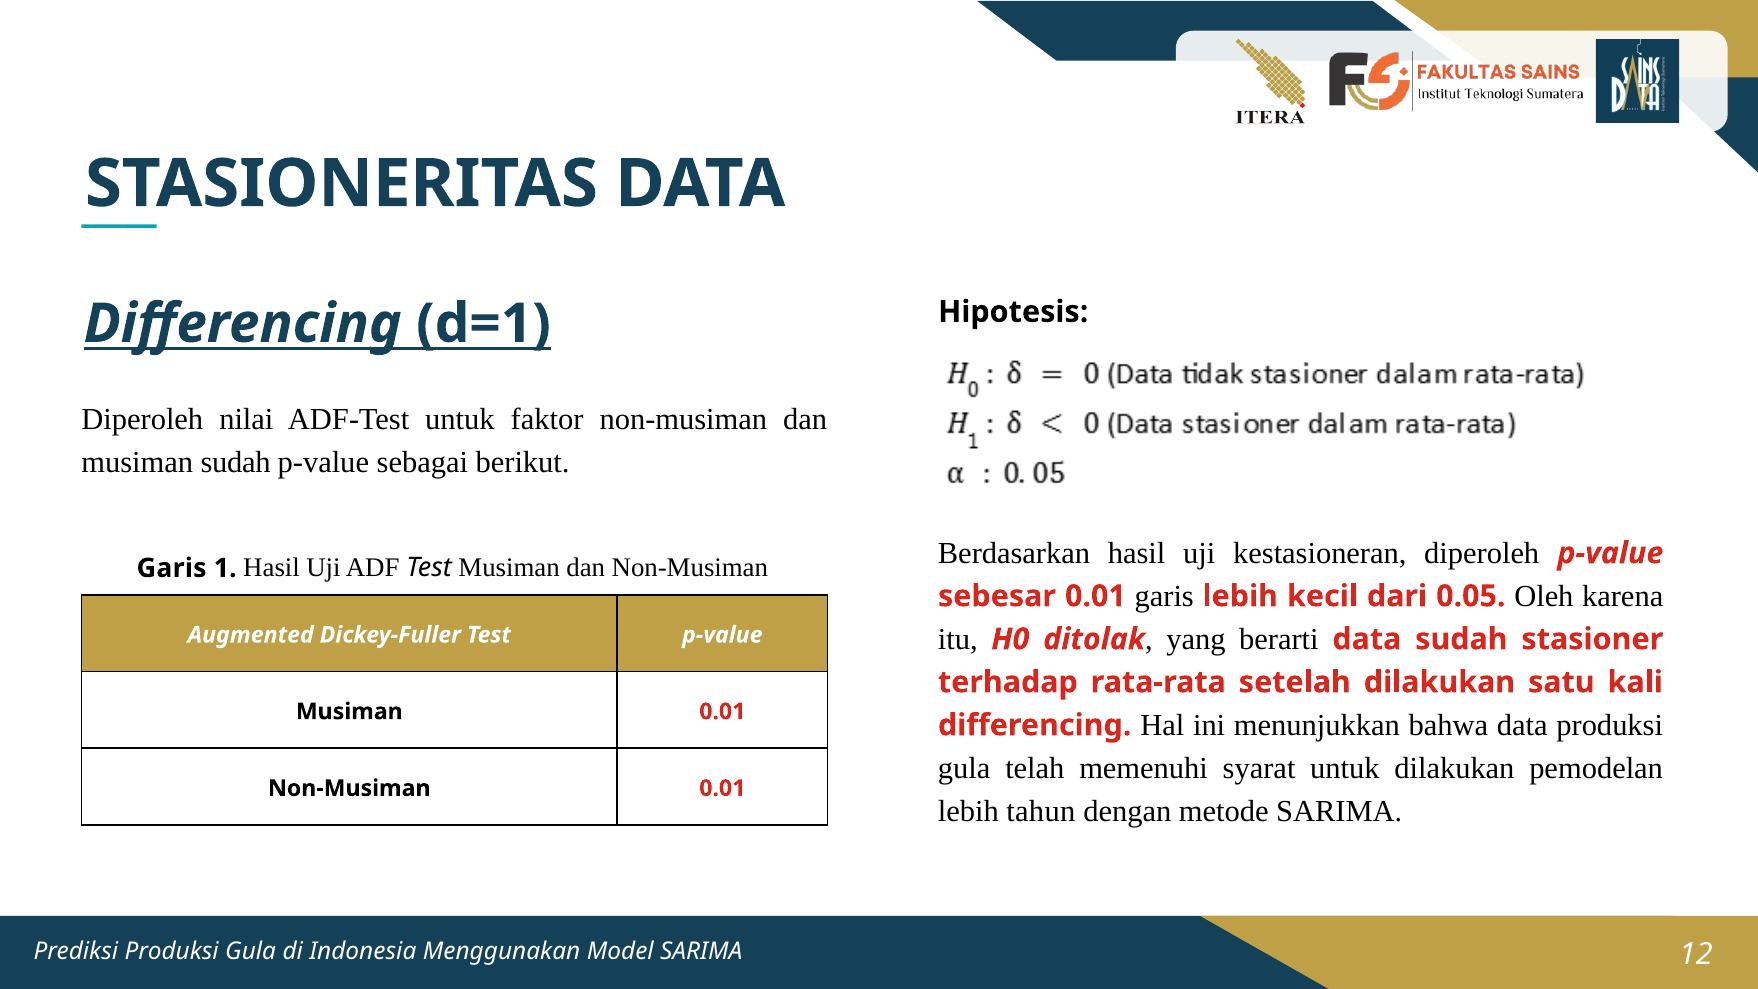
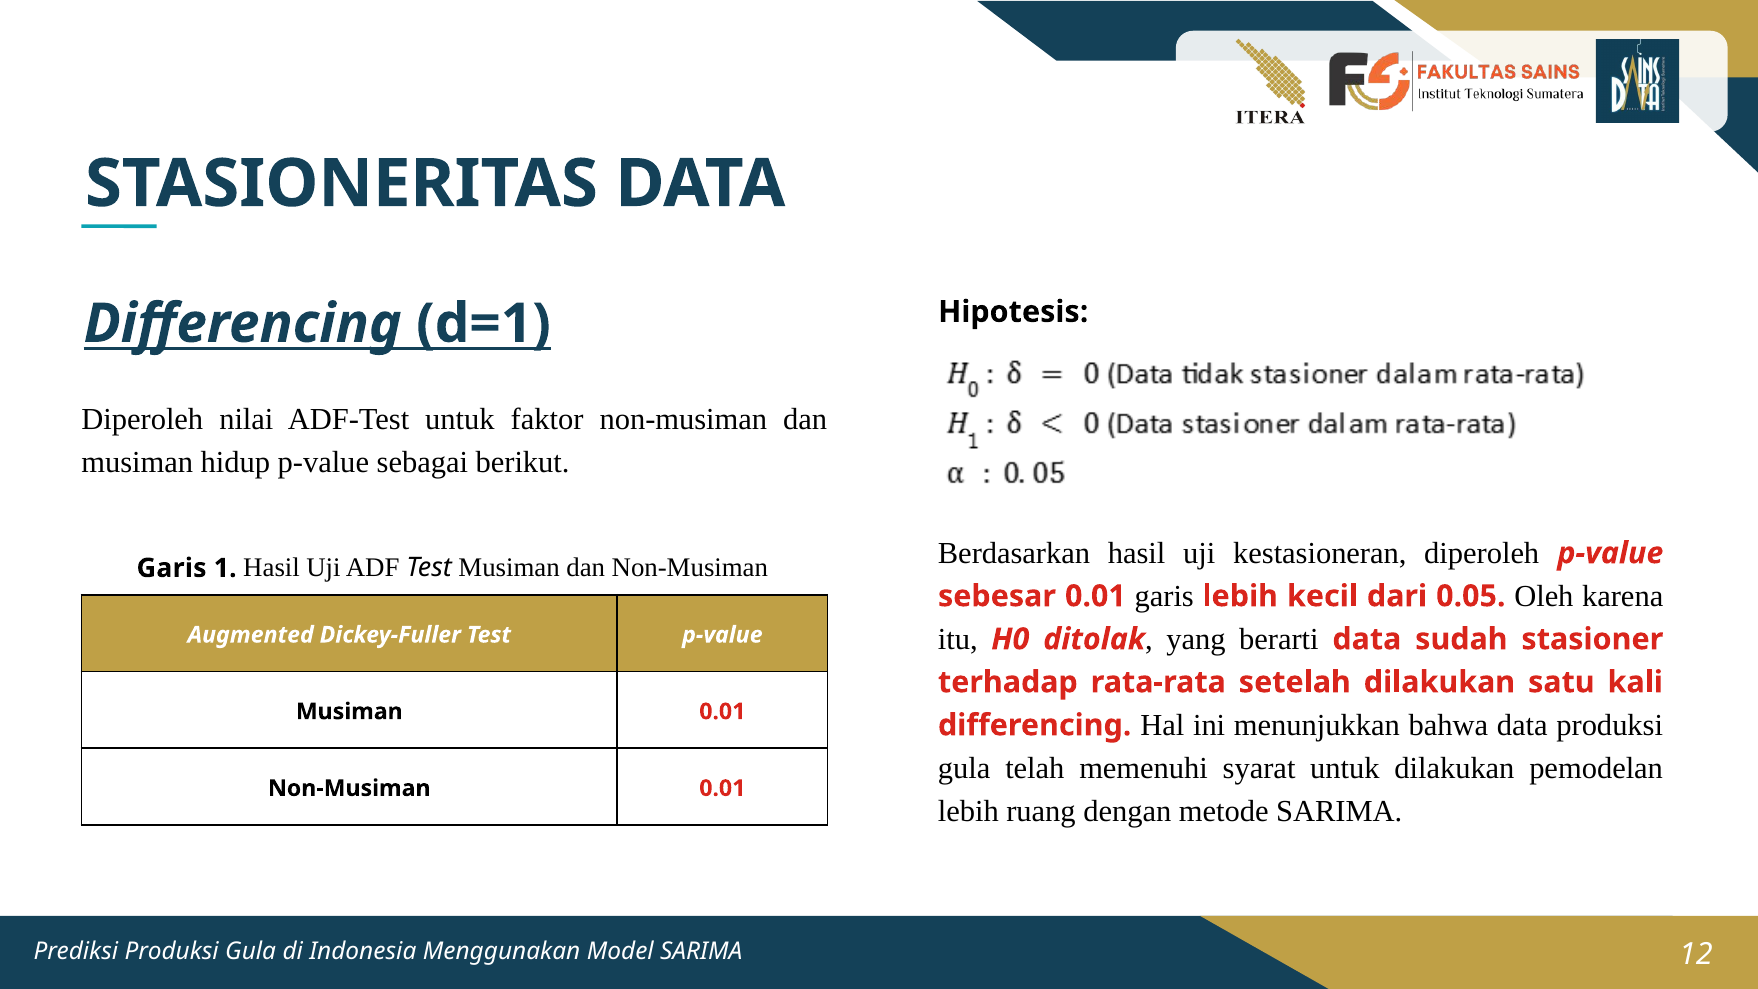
musiman sudah: sudah -> hidup (235, 463)
tahun: tahun -> ruang (1041, 811)
